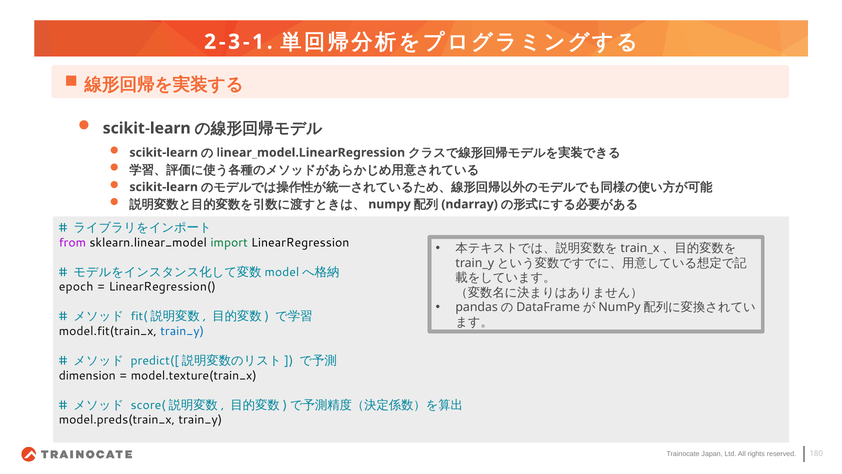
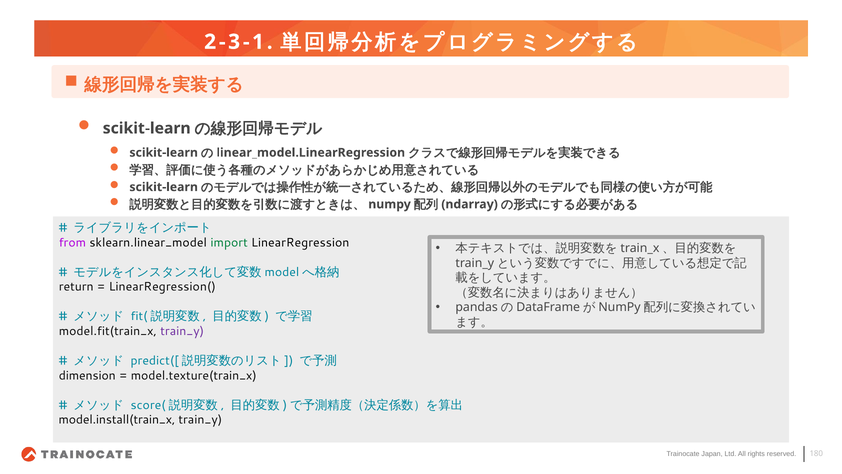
epoch: epoch -> return (76, 287)
train_y colour: blue -> purple (182, 331)
model.preds(train_x: model.preds(train_x -> model.install(train_x (117, 419)
